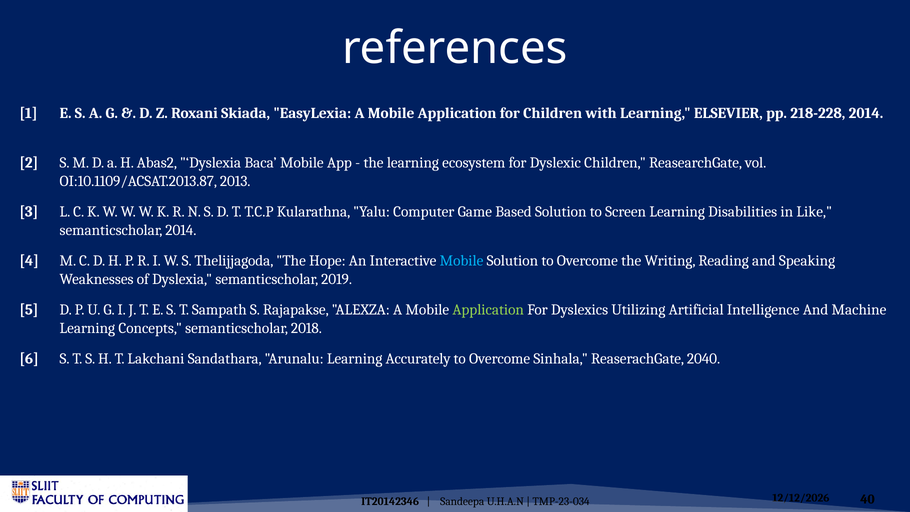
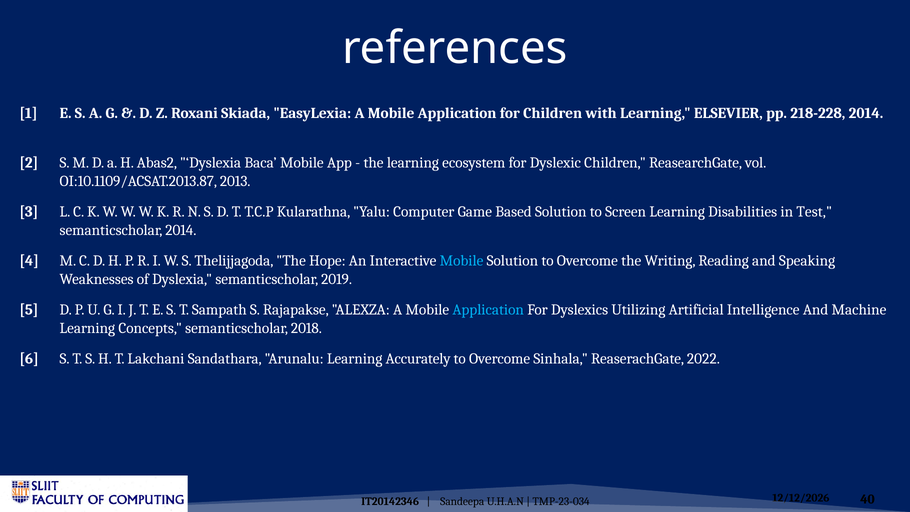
Like: Like -> Test (814, 212)
Application colour: light green -> light blue (488, 310)
2040: 2040 -> 2022 (703, 359)
